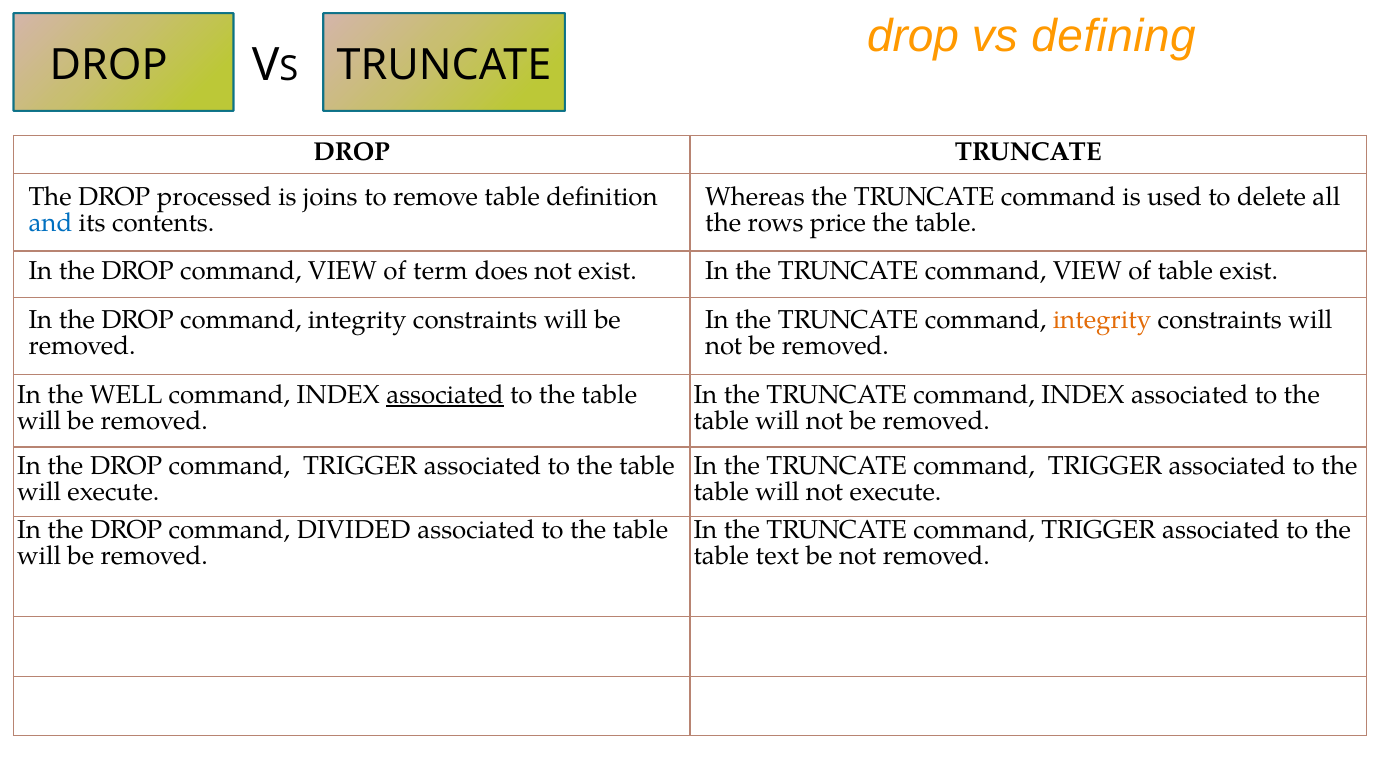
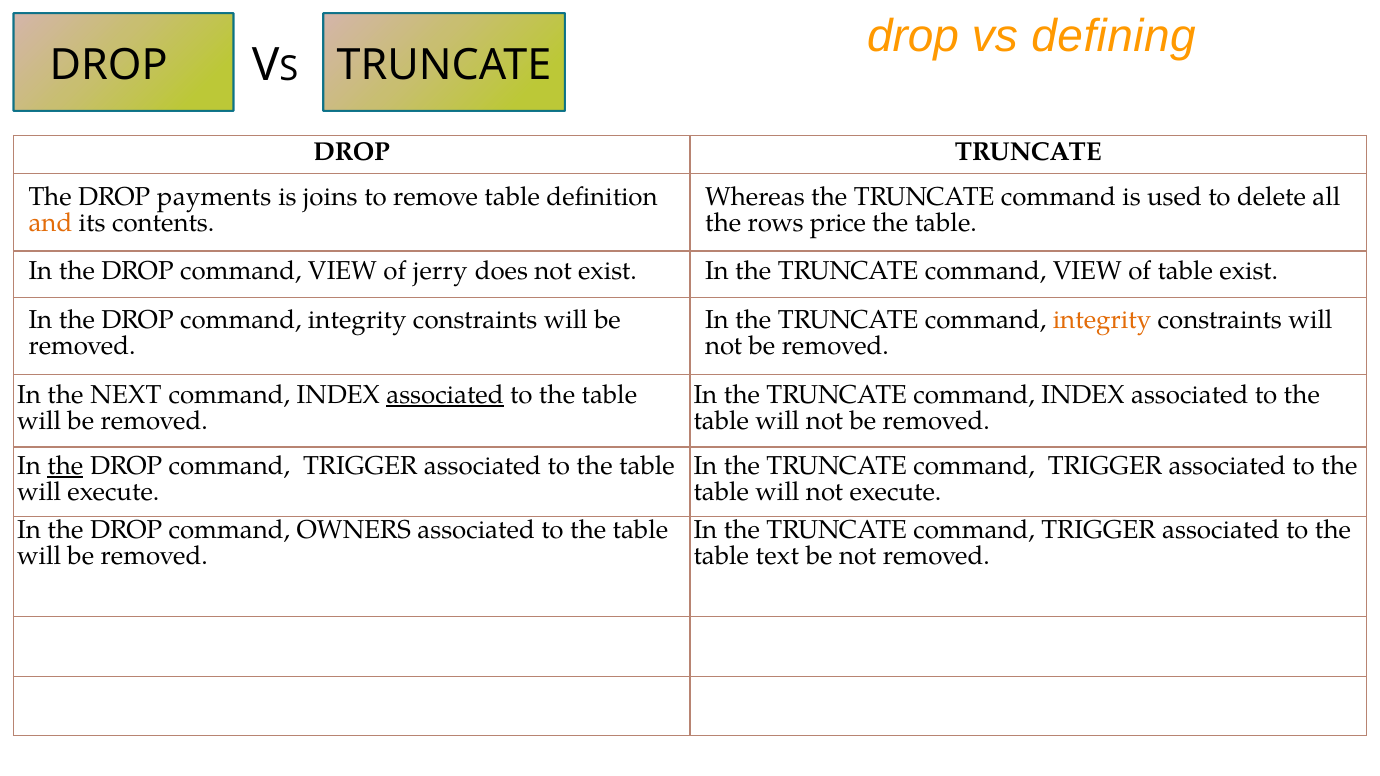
processed: processed -> payments (214, 197)
and colour: blue -> orange (50, 223)
term: term -> jerry (440, 271)
WELL: WELL -> NEXT (126, 395)
the underline: none -> present (65, 466)
DIVIDED: DIVIDED -> OWNERS (354, 530)
